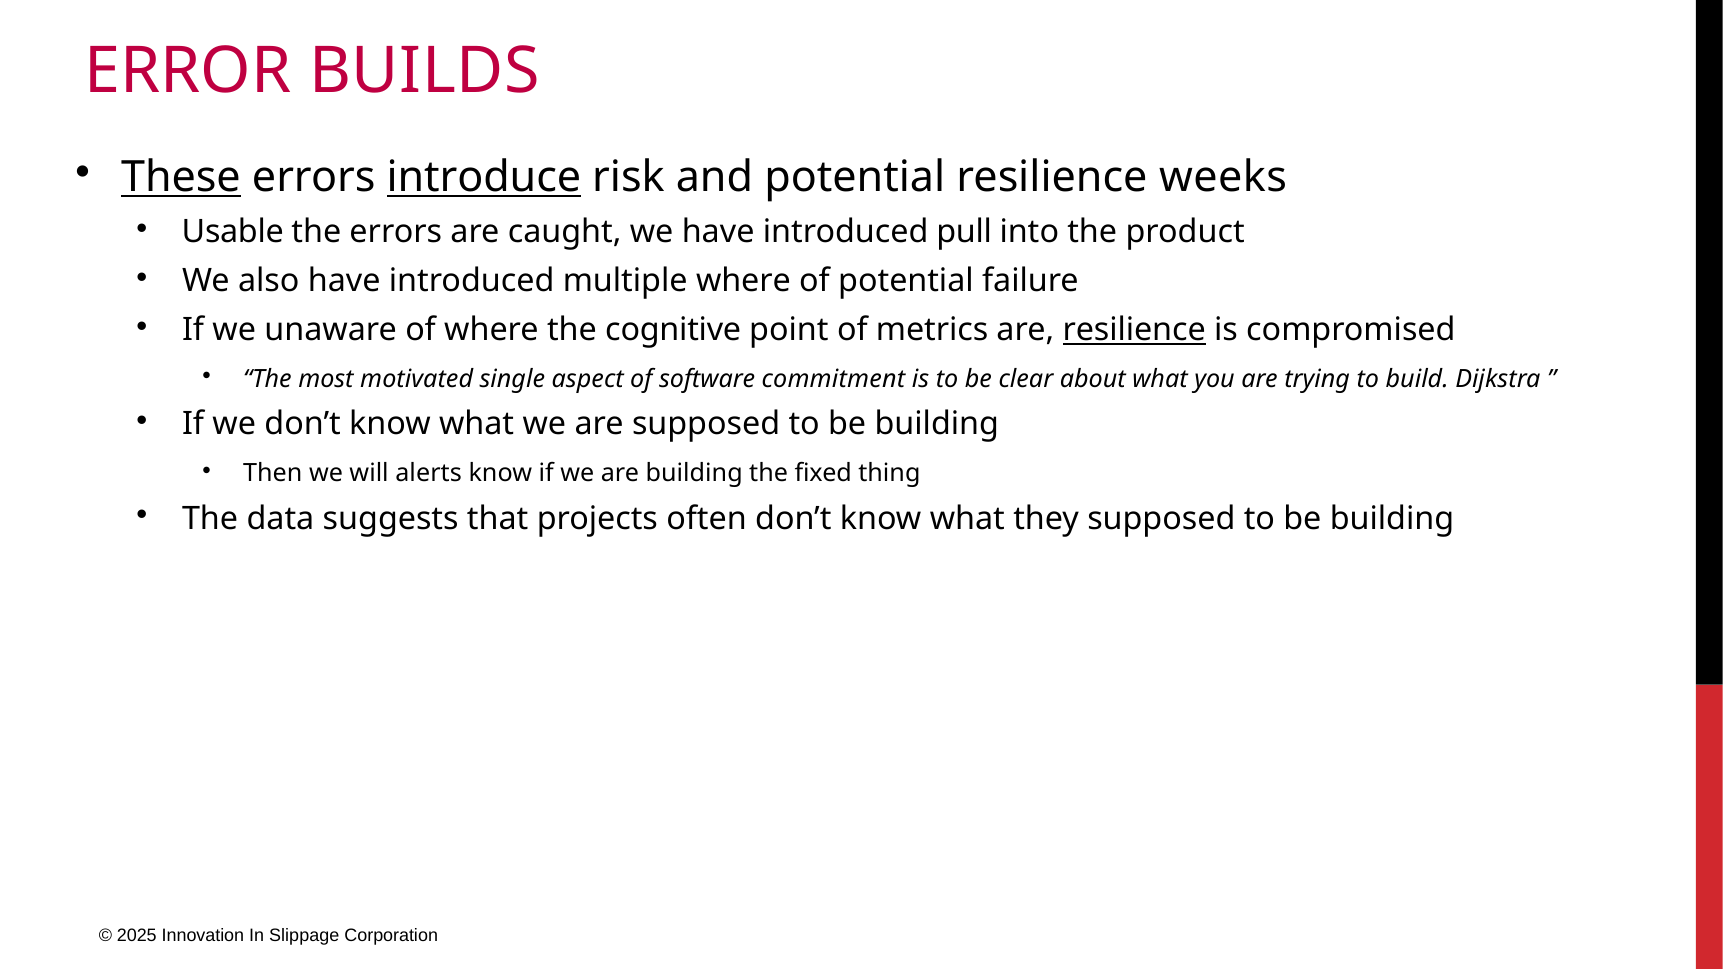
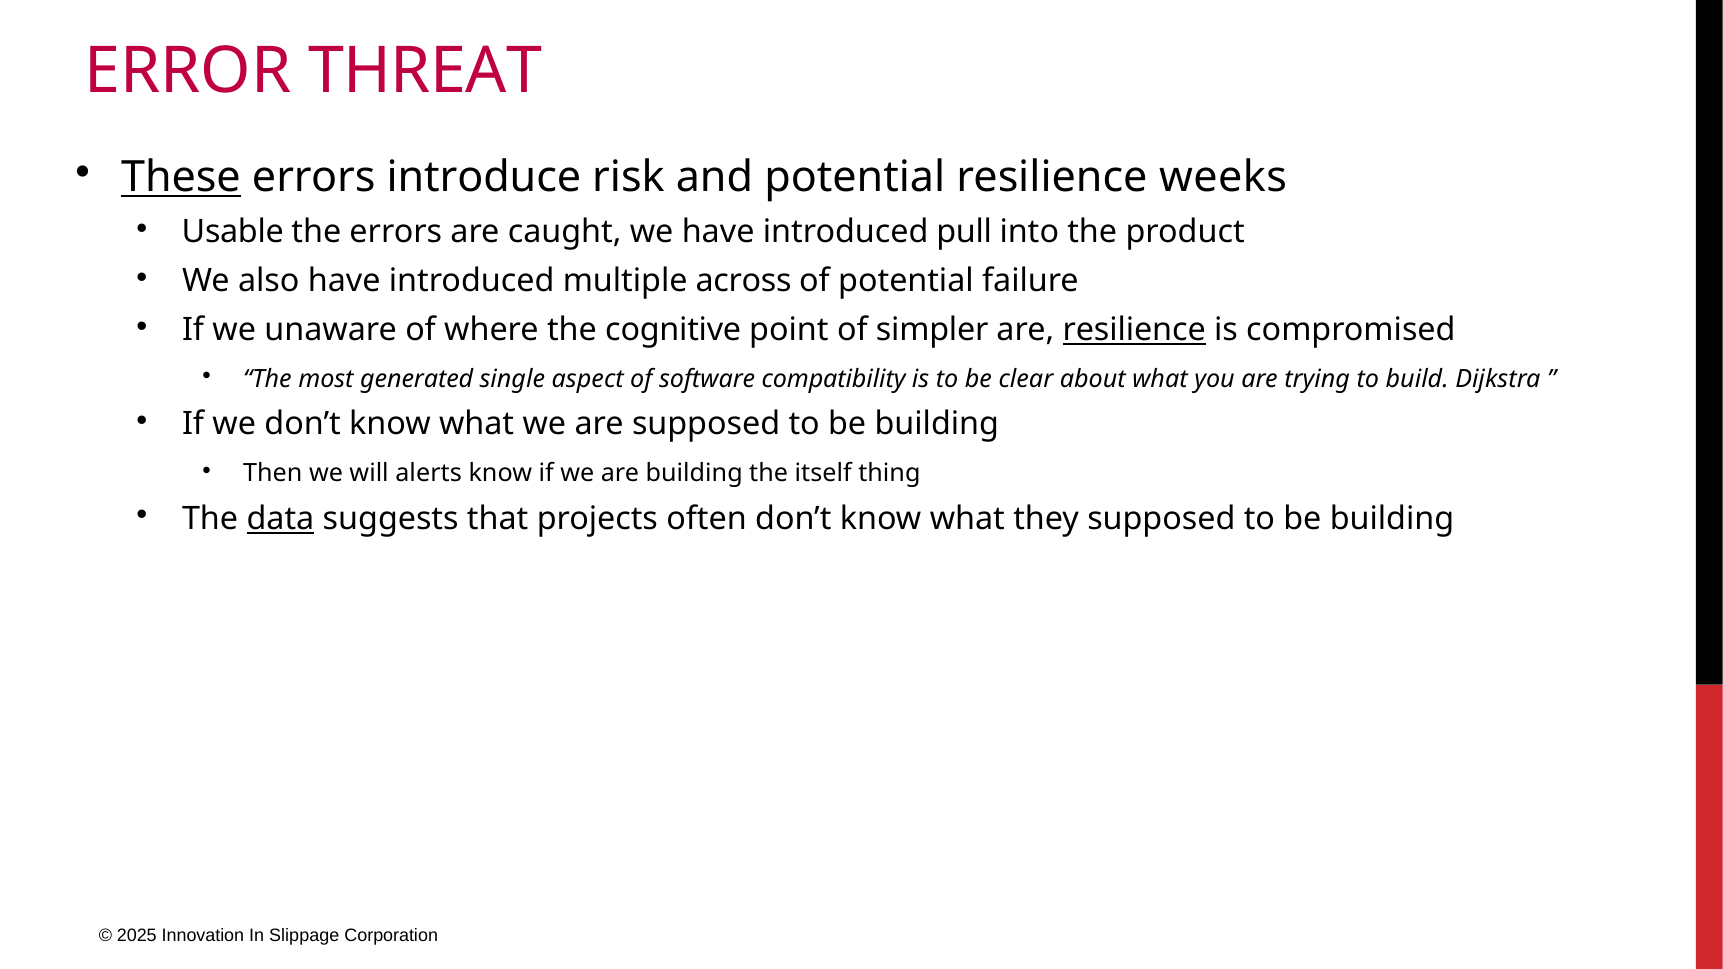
BUILDS: BUILDS -> THREAT (425, 71)
introduce underline: present -> none (484, 177)
multiple where: where -> across (744, 281)
metrics: metrics -> simpler (932, 330)
motivated: motivated -> generated (417, 379)
commitment: commitment -> compatibility (834, 379)
fixed: fixed -> itself (823, 474)
data underline: none -> present (280, 519)
